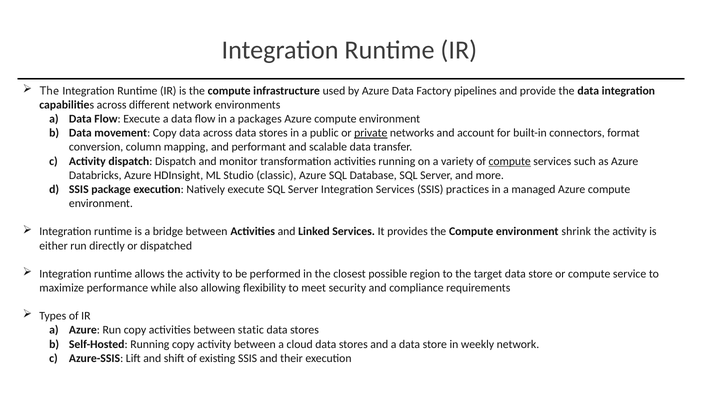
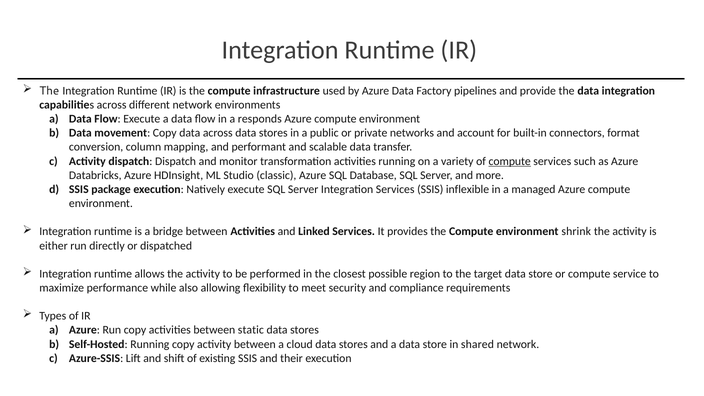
packages: packages -> responds (260, 119)
private underline: present -> none (371, 133)
practices: practices -> inflexible (468, 189)
weekly: weekly -> shared (477, 344)
